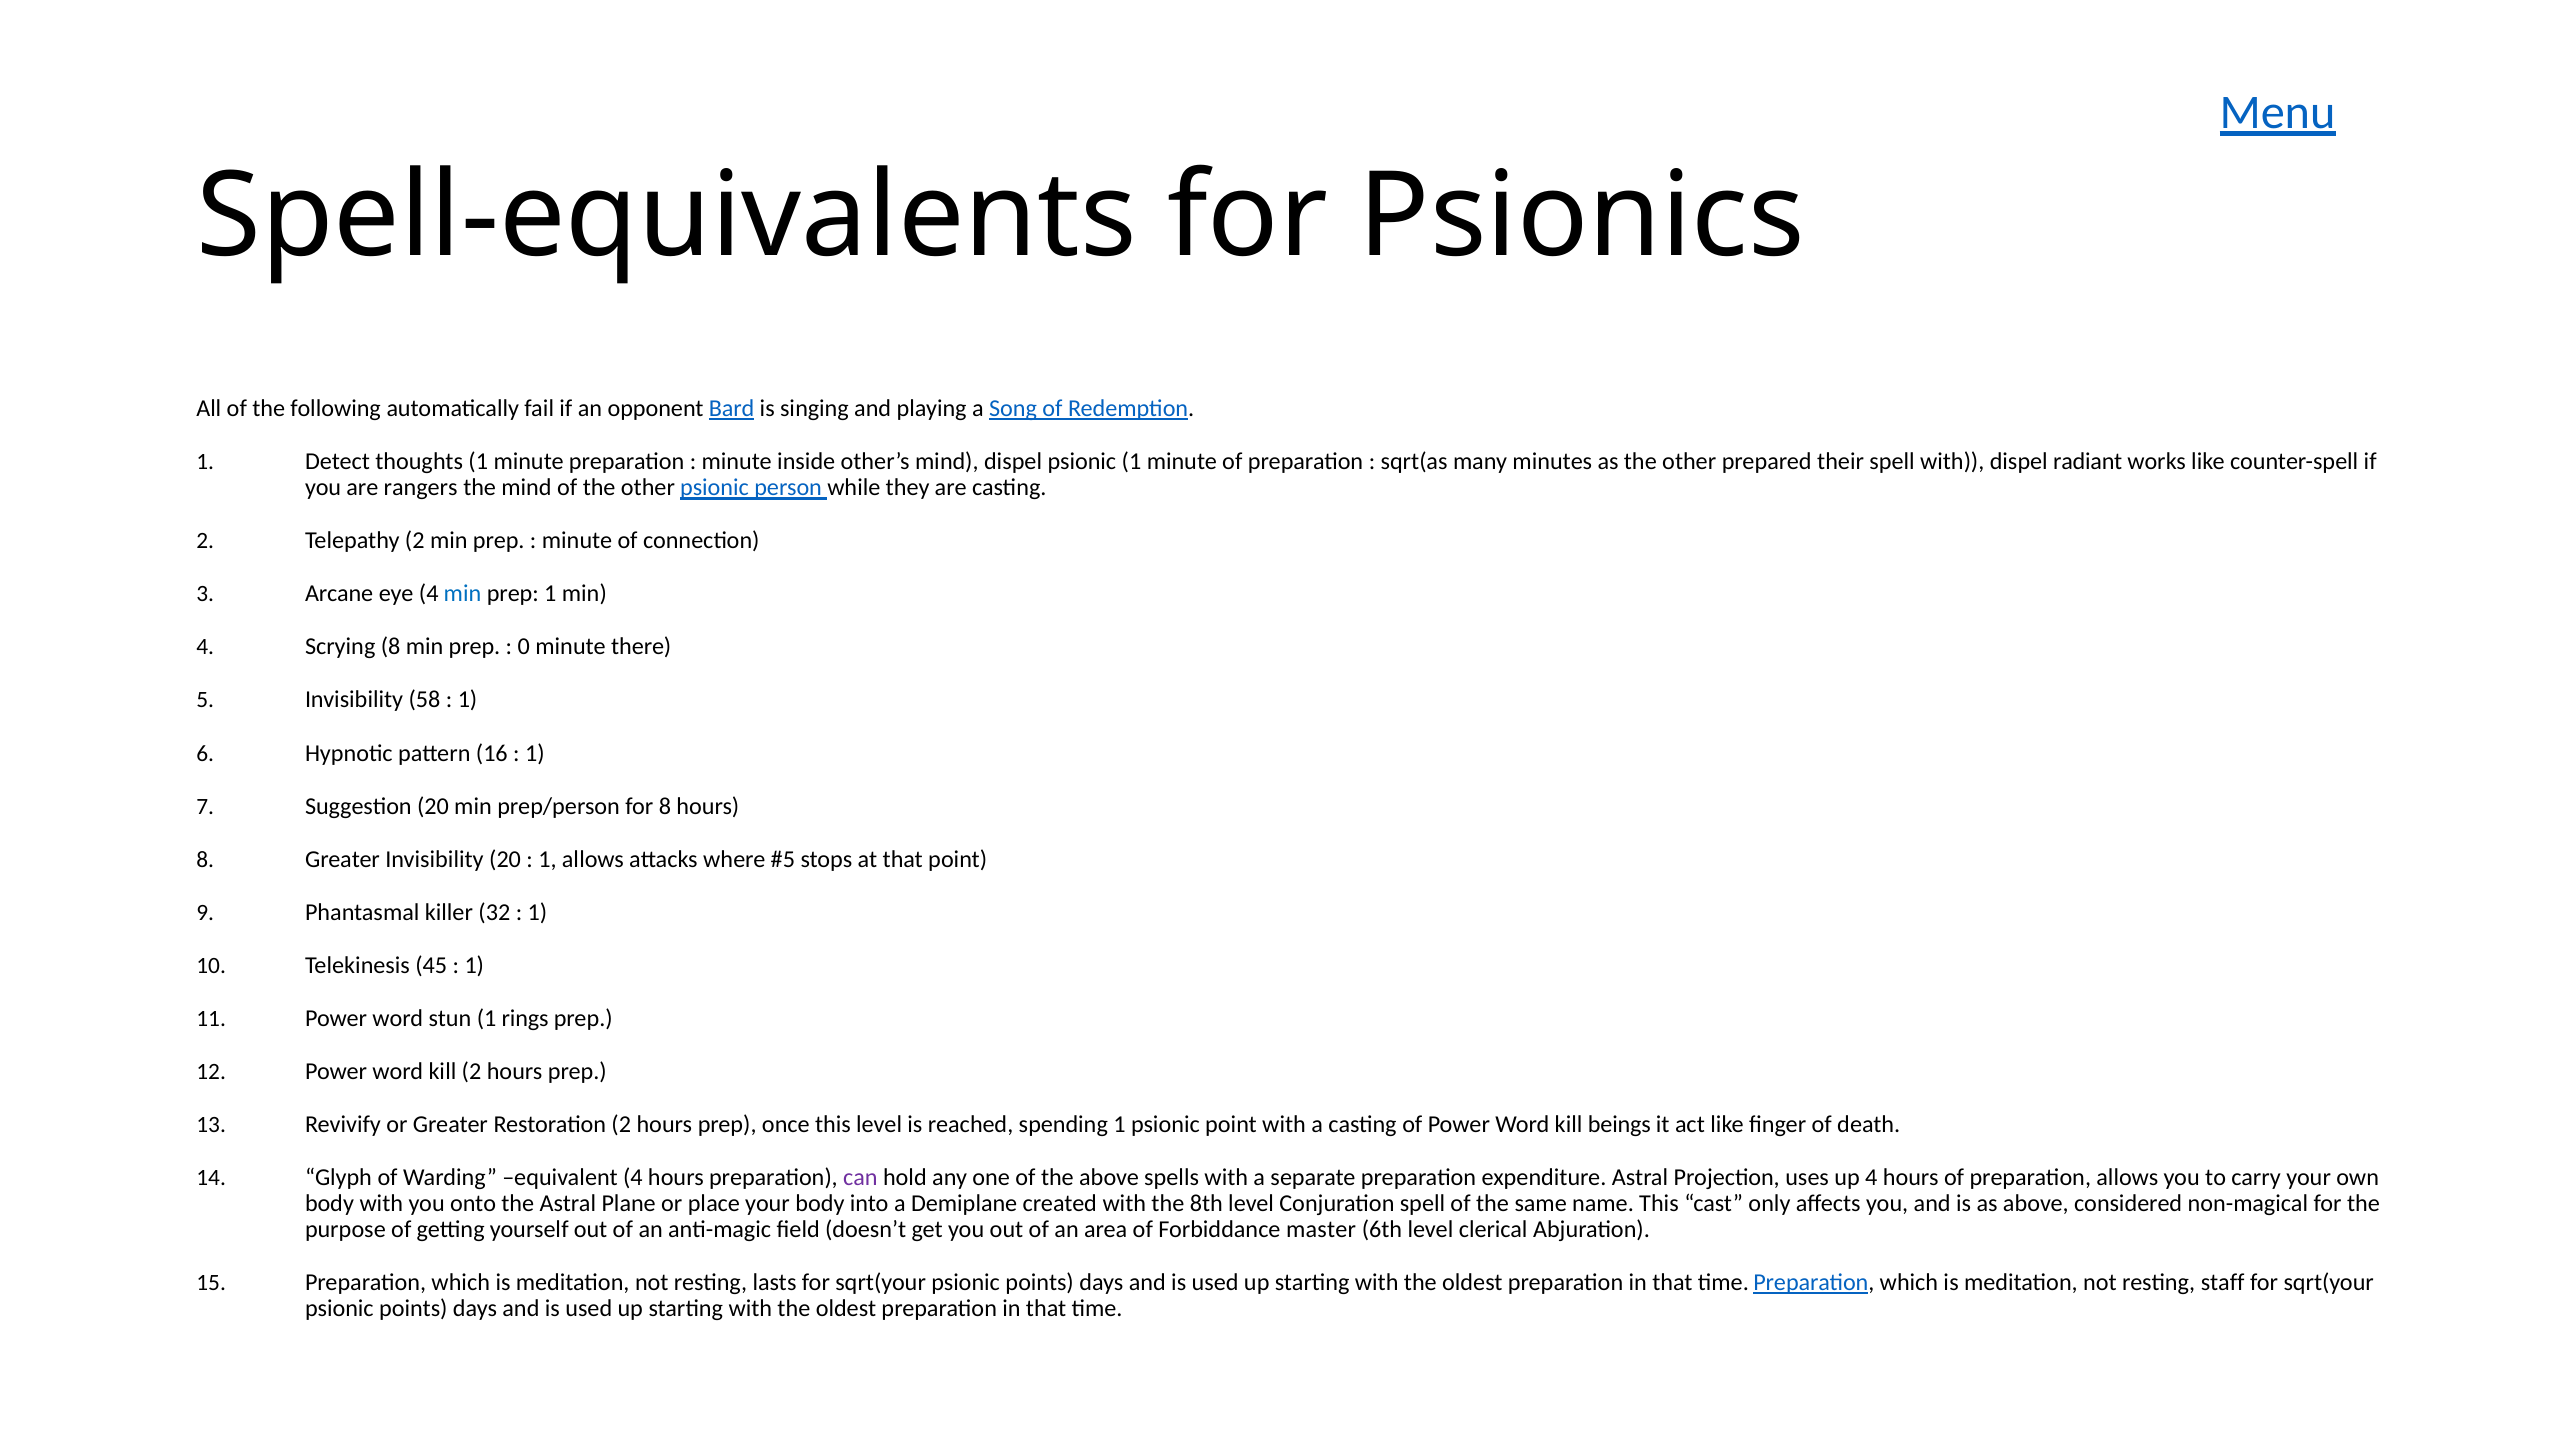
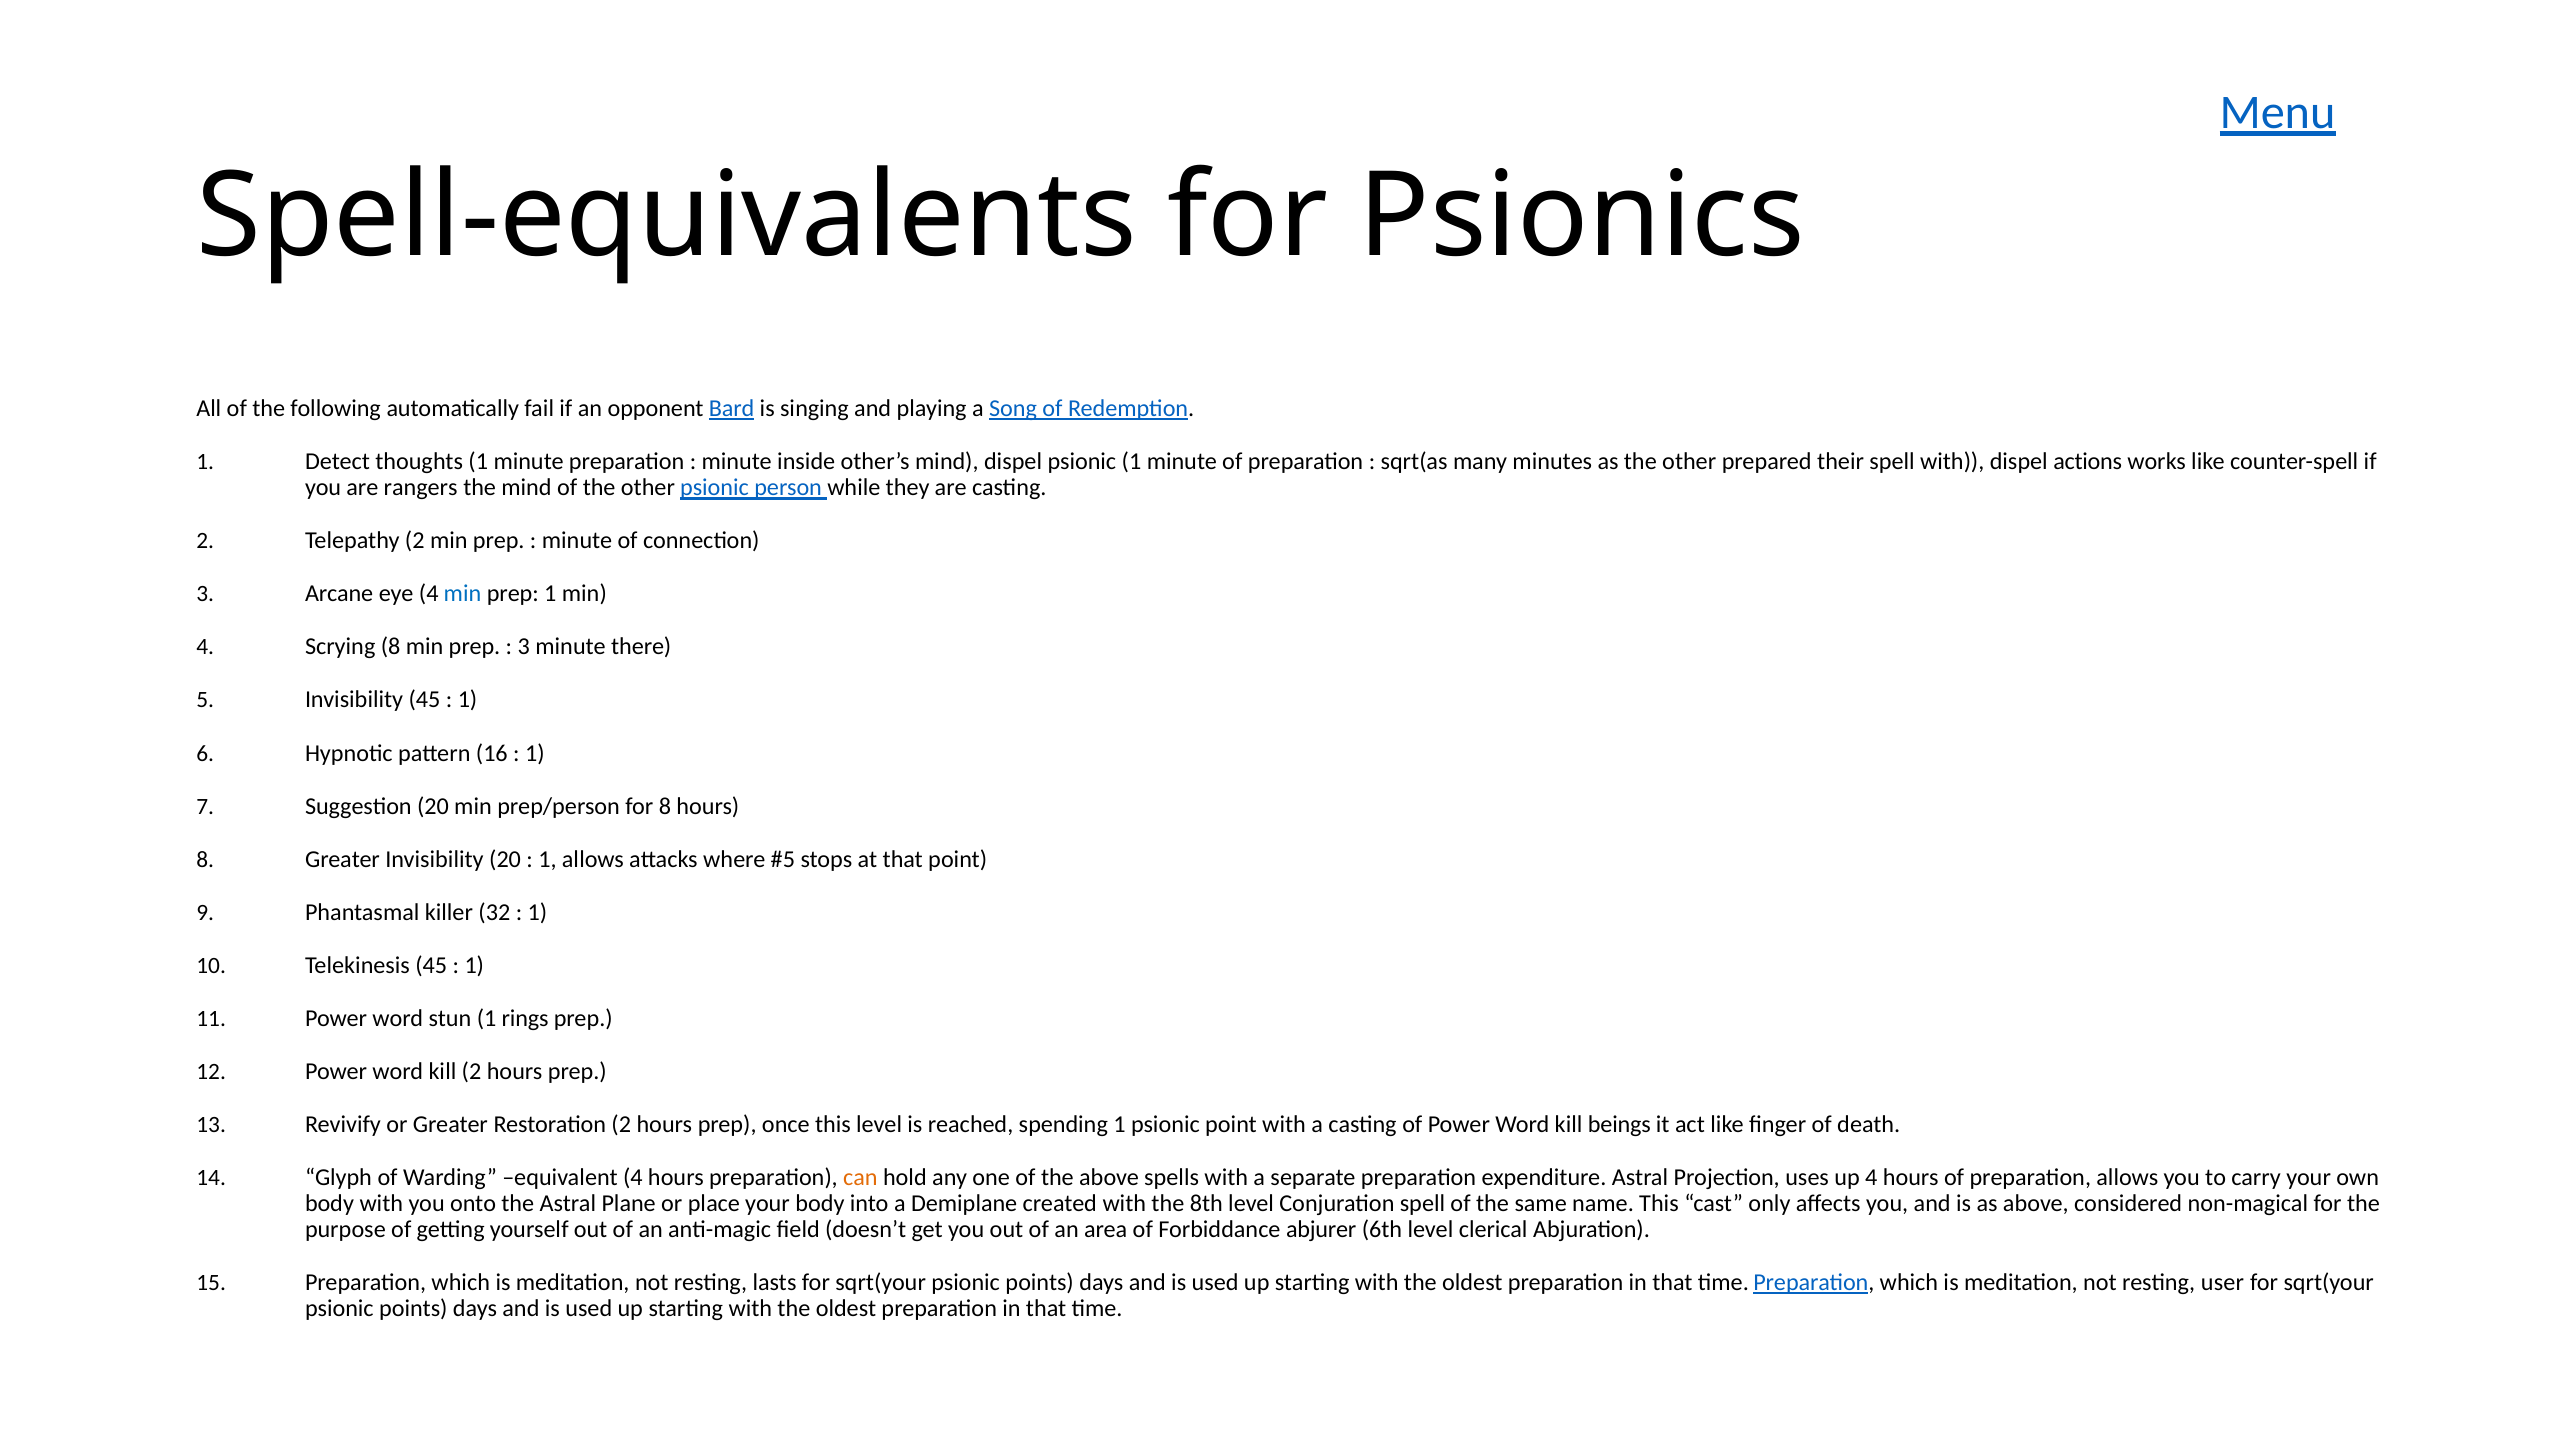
radiant: radiant -> actions (2088, 462)
0: 0 -> 3 (524, 647)
Invisibility 58: 58 -> 45 (424, 700)
can colour: purple -> orange (860, 1177)
master: master -> abjurer (1321, 1229)
staff: staff -> user (2222, 1283)
